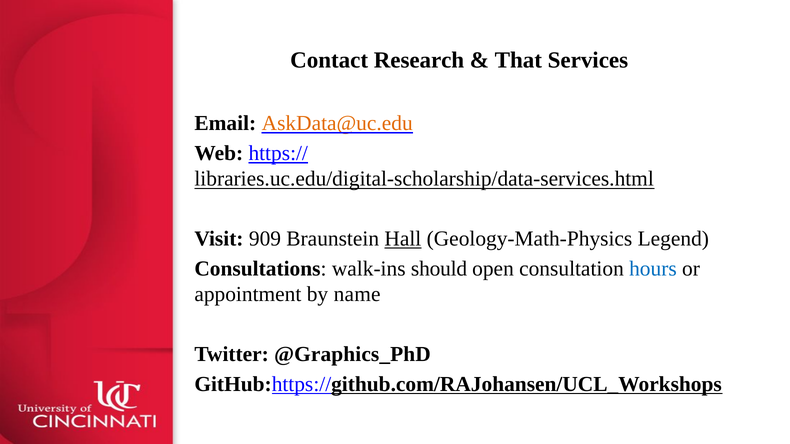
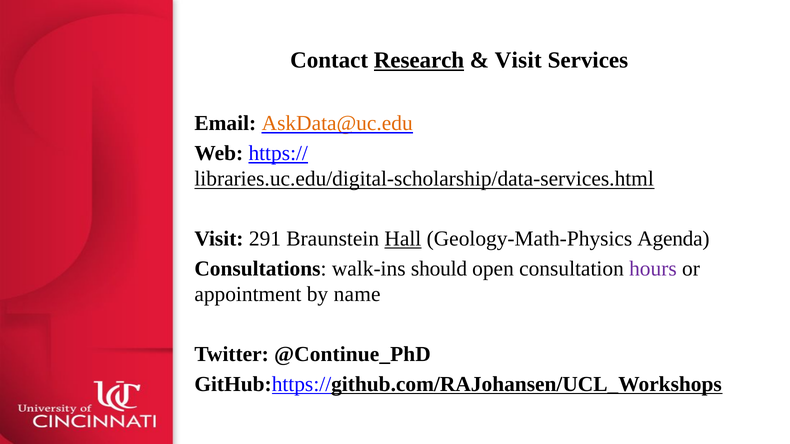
Research underline: none -> present (419, 60)
That: That -> Visit (518, 60)
909: 909 -> 291 (265, 239)
Legend: Legend -> Agenda (673, 239)
hours colour: blue -> purple (653, 269)
@Graphics_PhD: @Graphics_PhD -> @Continue_PhD (353, 354)
